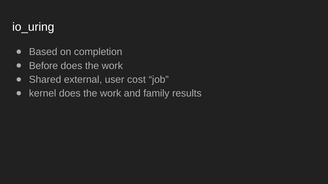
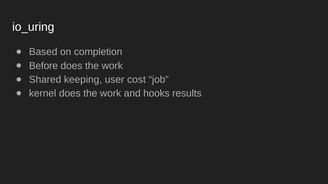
external: external -> keeping (83, 80)
family: family -> hooks (156, 94)
